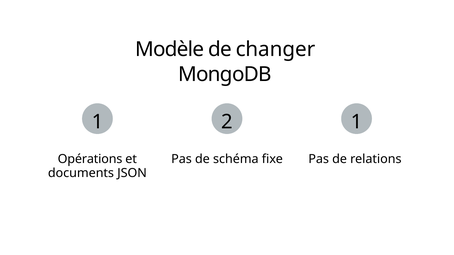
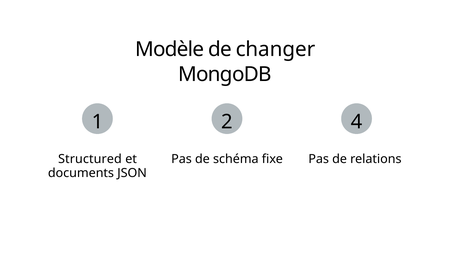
2 1: 1 -> 4 (357, 122)
Opérations: Opérations -> Structured (90, 159)
